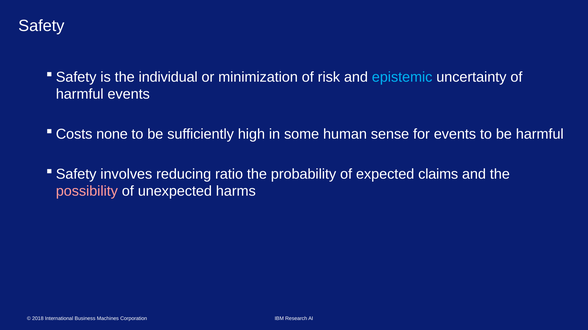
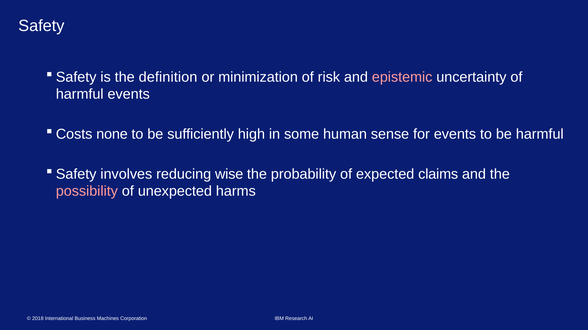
individual: individual -> definition (168, 77)
epistemic colour: light blue -> pink (402, 77)
ratio: ratio -> wise (229, 174)
